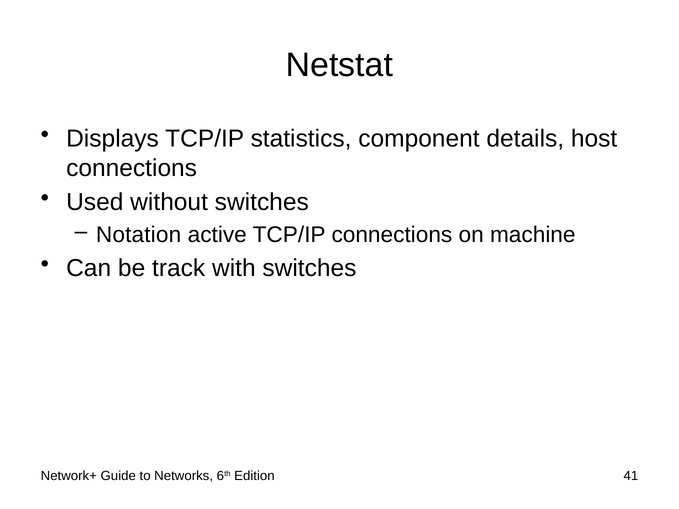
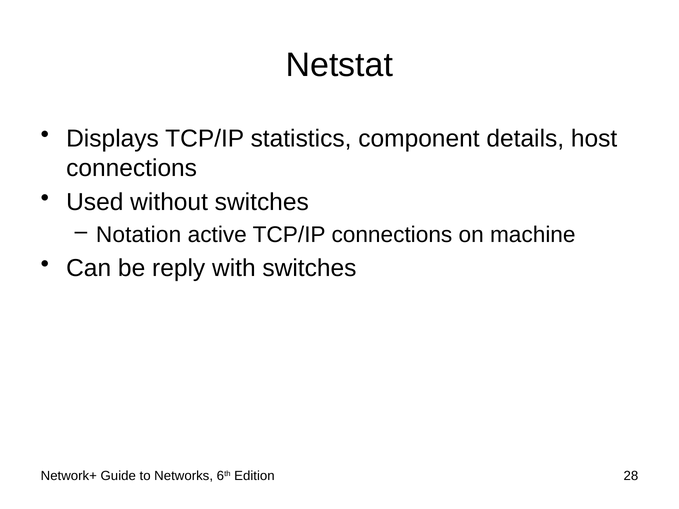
track: track -> reply (179, 268)
41: 41 -> 28 (631, 476)
